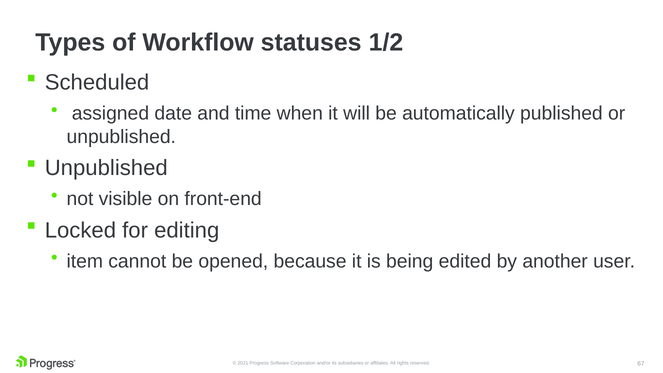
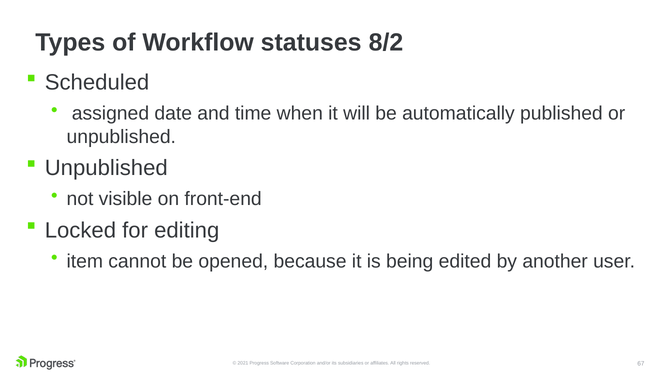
1/2: 1/2 -> 8/2 (386, 42)
